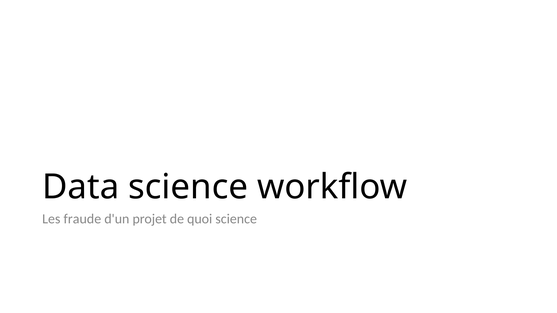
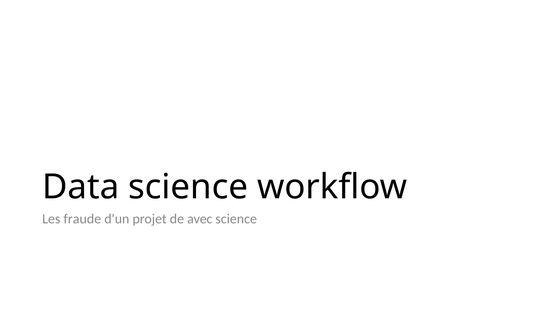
quoi: quoi -> avec (200, 219)
